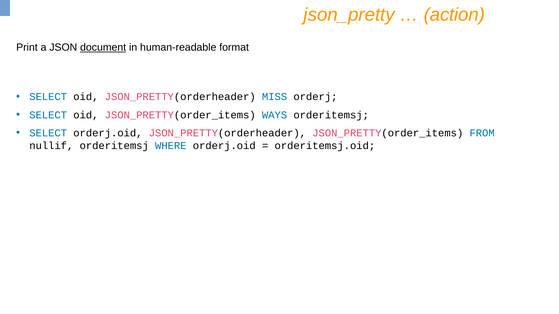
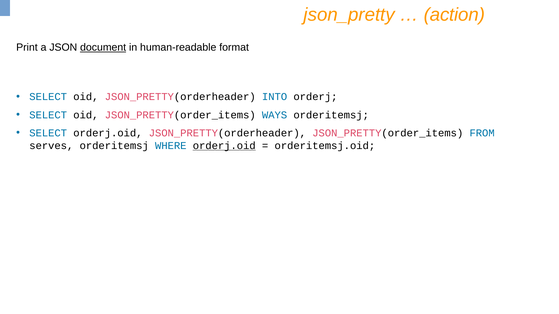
MISS: MISS -> INTO (275, 97)
nullif: nullif -> serves (51, 146)
orderj.oid underline: none -> present (224, 146)
